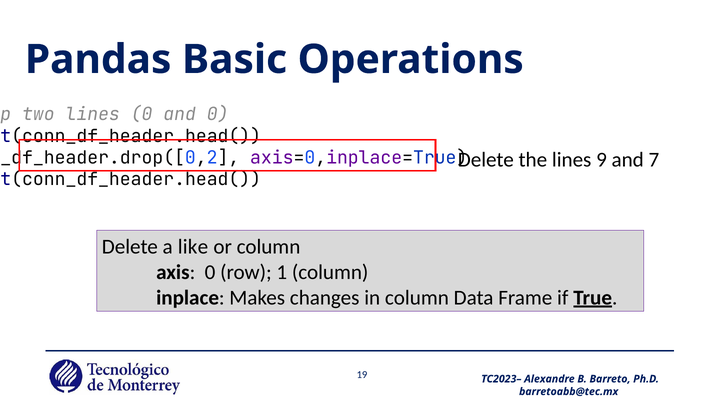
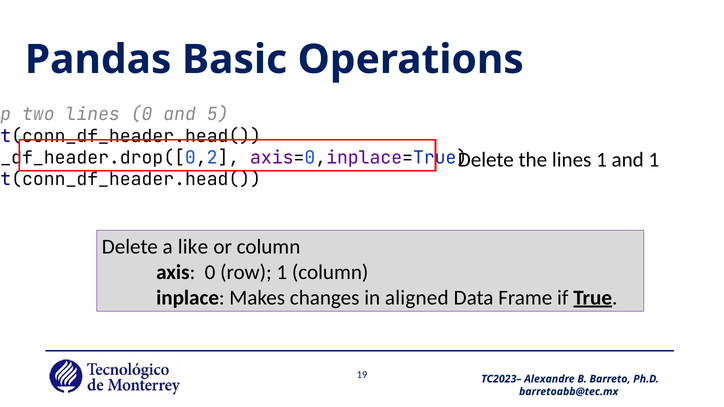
and 0: 0 -> 5 (218, 114)
lines 9: 9 -> 1 (601, 160)
and 7: 7 -> 1 (654, 160)
in column: column -> aligned (417, 298)
